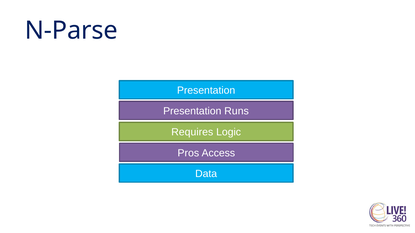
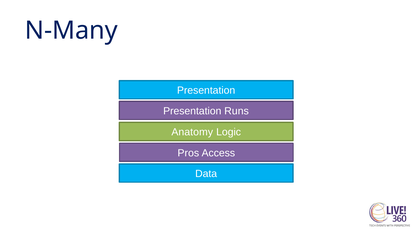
N-Parse: N-Parse -> N-Many (71, 31)
Requires: Requires -> Anatomy (192, 132)
